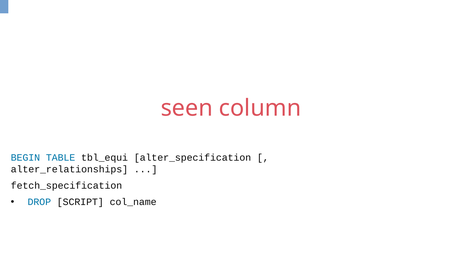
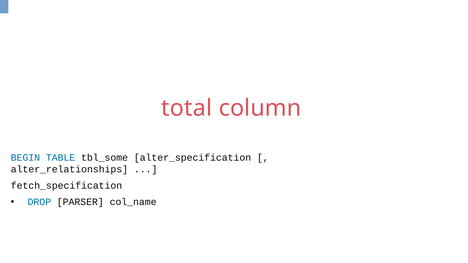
seen: seen -> total (187, 108)
tbl_equi: tbl_equi -> tbl_some (105, 158)
SCRIPT: SCRIPT -> PARSER (80, 202)
